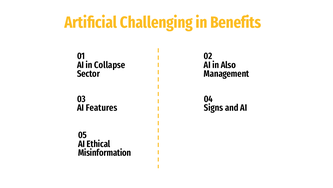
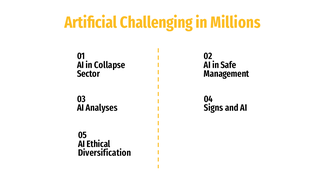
Benefits: Benefits -> Millions (236, 22)
Also: Also -> Safe (228, 65)
Features: Features -> Analyses (102, 108)
Misinformation: Misinformation -> Diversification (105, 152)
